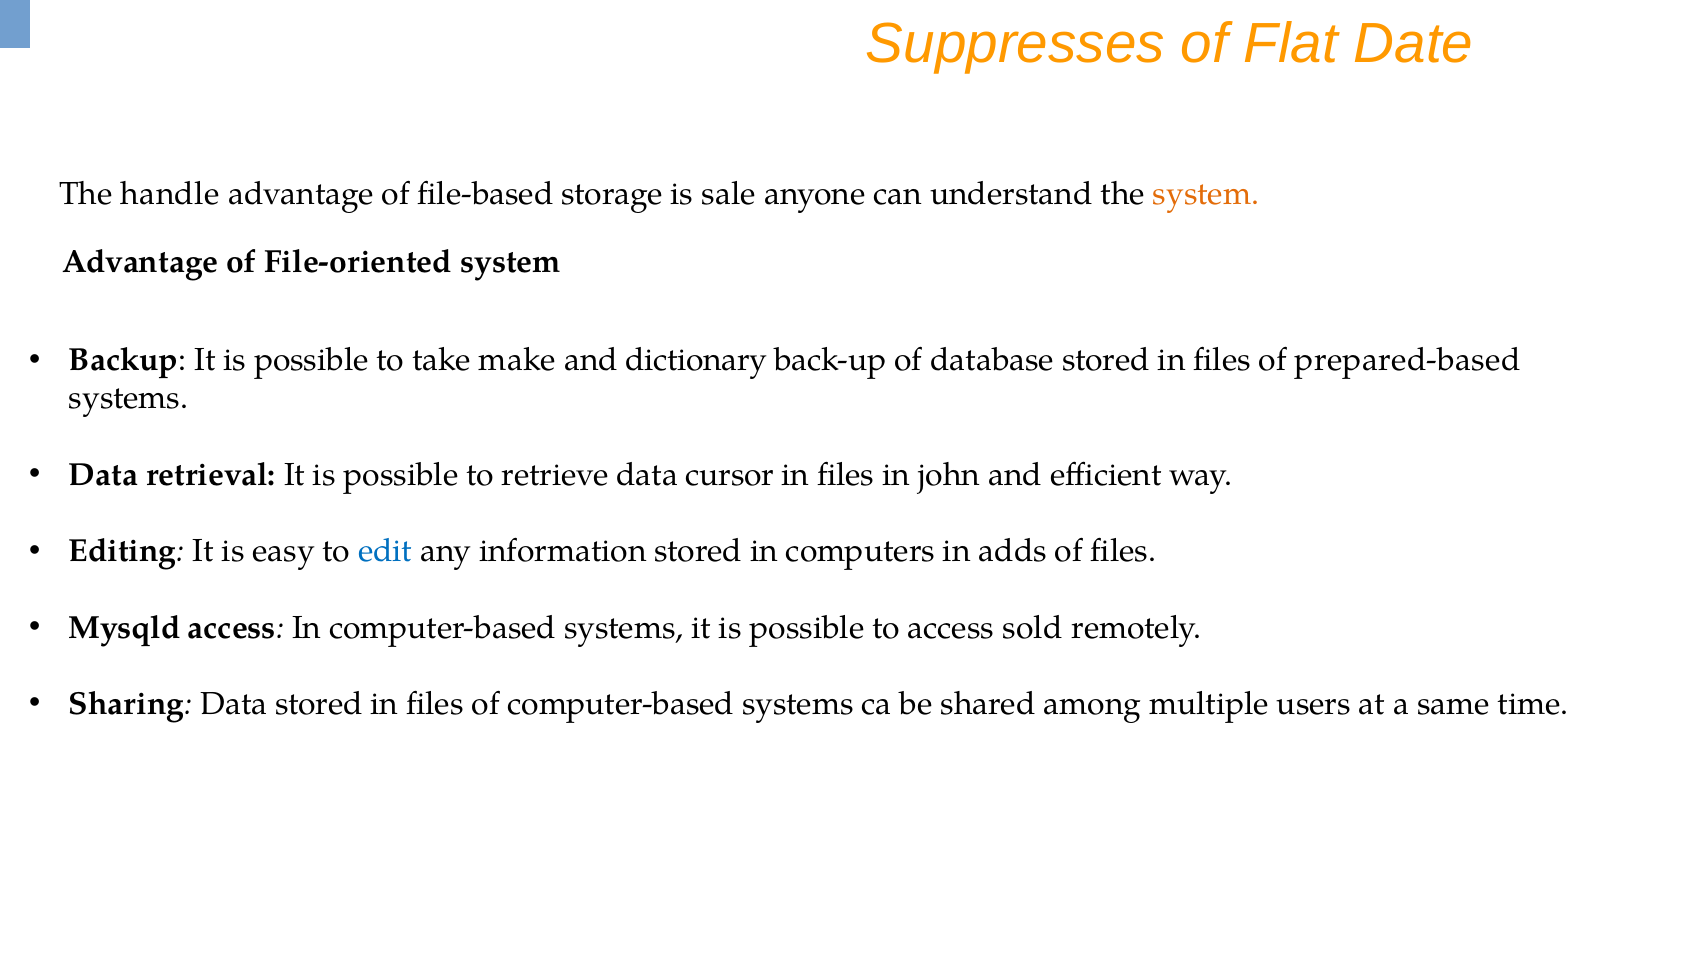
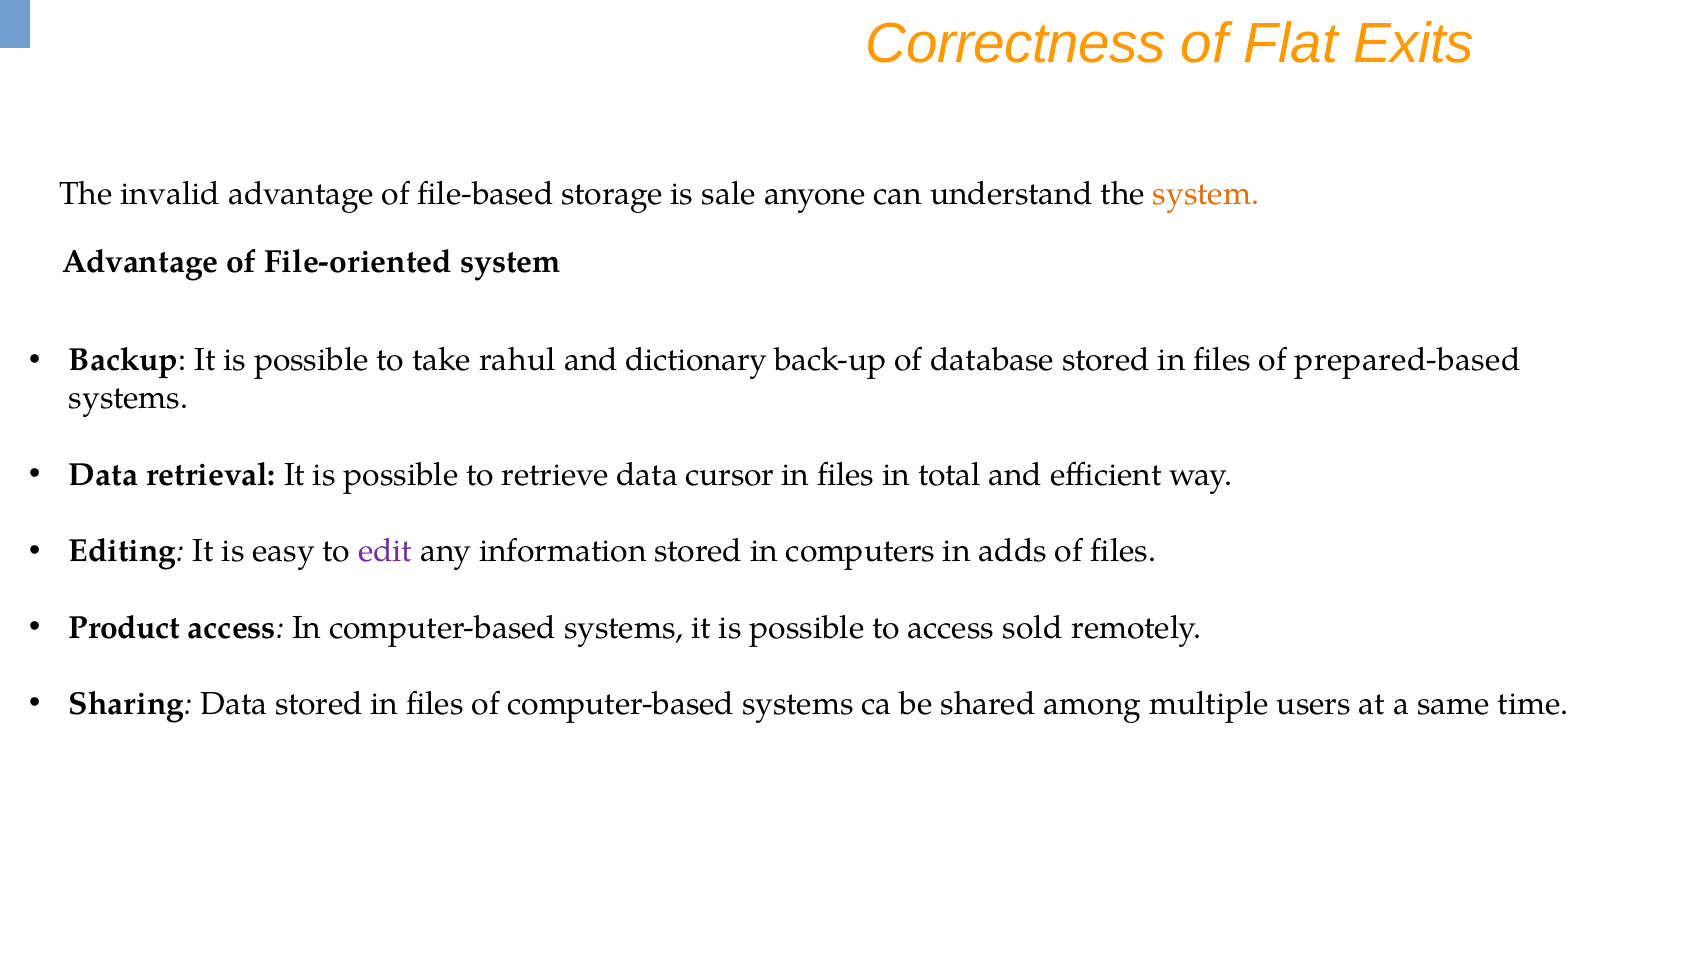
Suppresses: Suppresses -> Correctness (1016, 44)
Date: Date -> Exits (1414, 44)
handle: handle -> invalid (170, 194)
make: make -> rahul (517, 360)
john: john -> total (949, 475)
edit colour: blue -> purple (385, 552)
Mysqld: Mysqld -> Product (125, 628)
